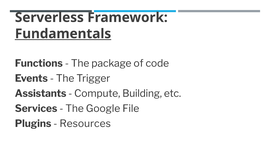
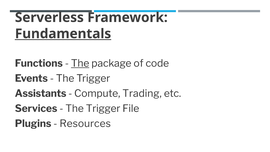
The underline: none -> present (80, 63)
Building: Building -> Trading (142, 93)
Google: Google -> Trigger (103, 108)
